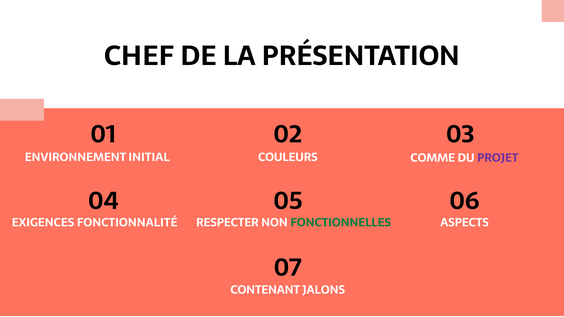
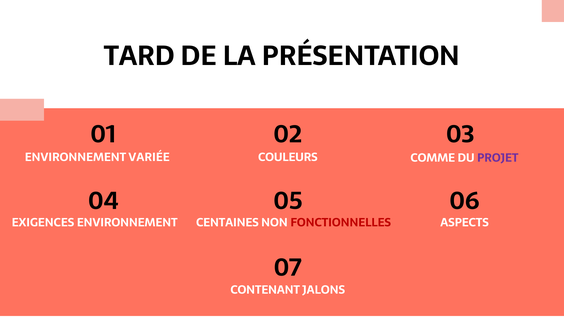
CHEF: CHEF -> TARD (139, 56)
INITIAL: INITIAL -> VARIÉE (149, 157)
EXIGENCES FONCTIONNALITÉ: FONCTIONNALITÉ -> ENVIRONNEMENT (127, 223)
RESPECTER: RESPECTER -> CENTAINES (227, 223)
FONCTIONNELLES colour: green -> red (341, 223)
